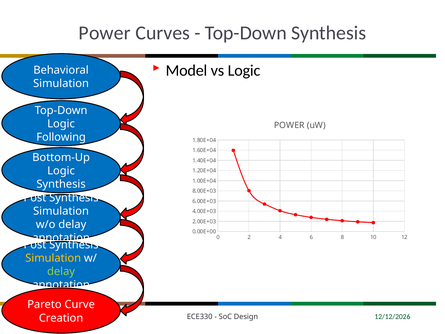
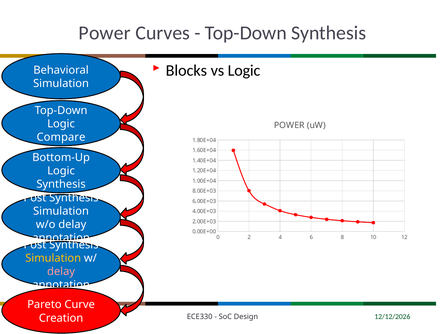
Model: Model -> Blocks (186, 70)
Following: Following -> Compare (61, 137)
delay colour: light green -> pink (61, 271)
